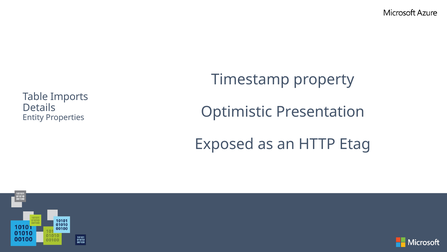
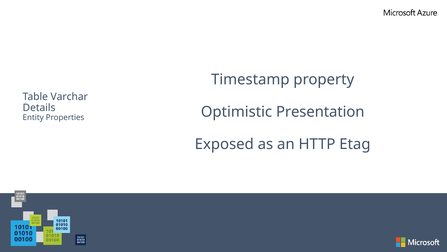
Imports: Imports -> Varchar (69, 96)
